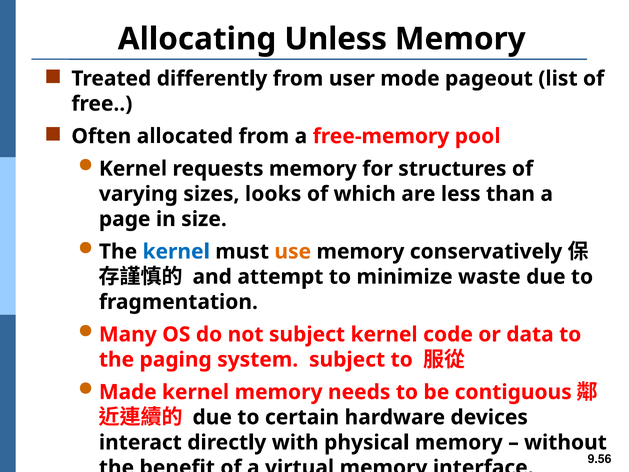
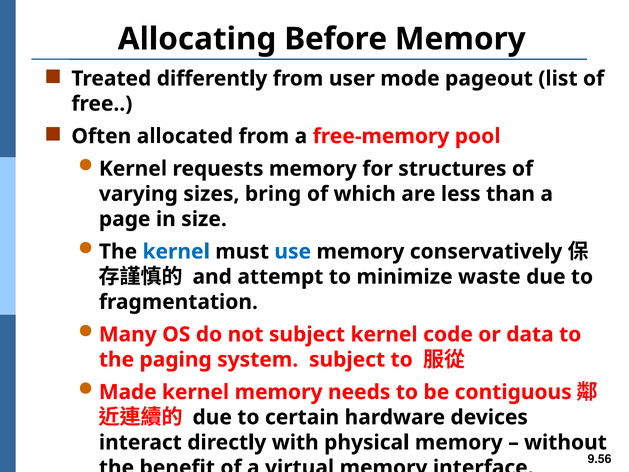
Unless: Unless -> Before (336, 39)
looks: looks -> bring (273, 194)
use colour: orange -> blue (293, 251)
